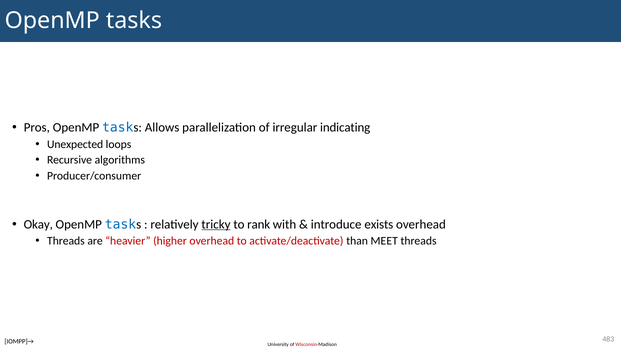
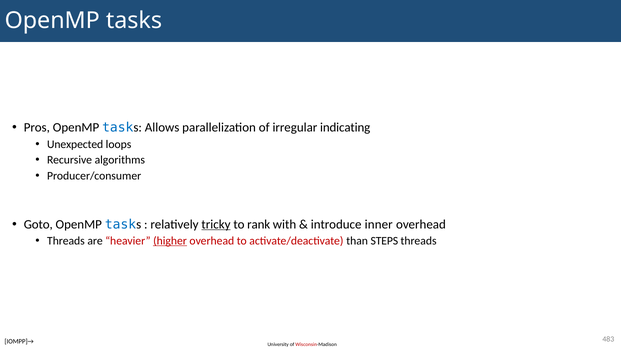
Okay: Okay -> Goto (38, 224)
exists: exists -> inner (379, 224)
higher underline: none -> present (170, 241)
MEET: MEET -> STEPS (384, 241)
